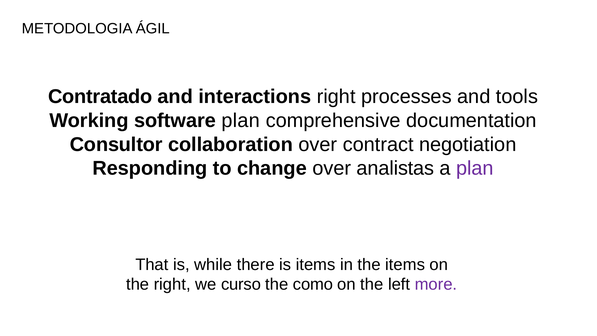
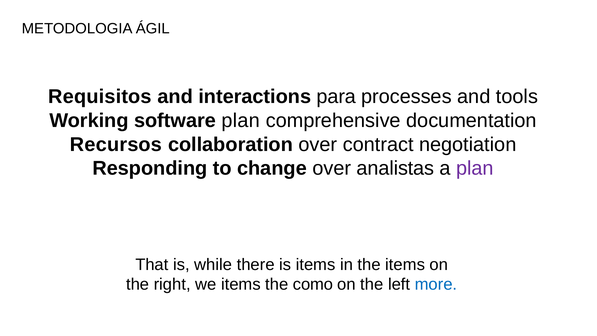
Contratado: Contratado -> Requisitos (100, 97)
interactions right: right -> para (336, 97)
Consultor: Consultor -> Recursos (116, 144)
we curso: curso -> items (241, 284)
more colour: purple -> blue (436, 284)
